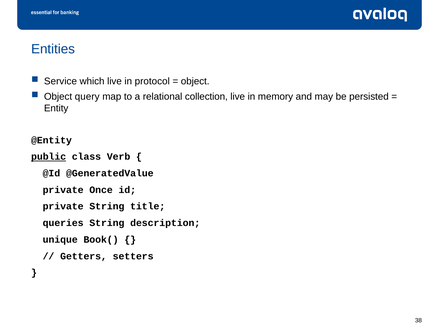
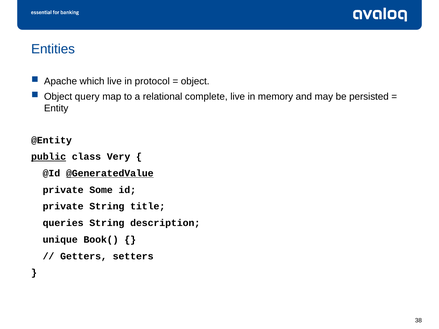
Service: Service -> Apache (61, 81)
collection: collection -> complete (206, 97)
Verb: Verb -> Very (119, 157)
@GeneratedValue underline: none -> present (110, 173)
Once: Once -> Some (101, 190)
